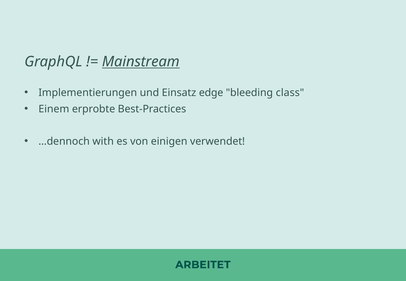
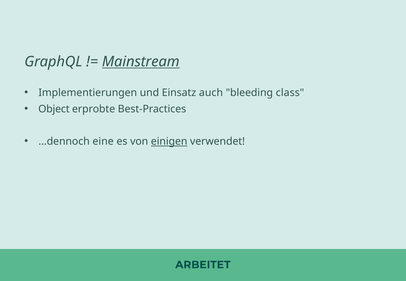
edge: edge -> auch (211, 93)
Einem: Einem -> Object (54, 109)
with: with -> eine (103, 141)
einigen underline: none -> present (169, 141)
